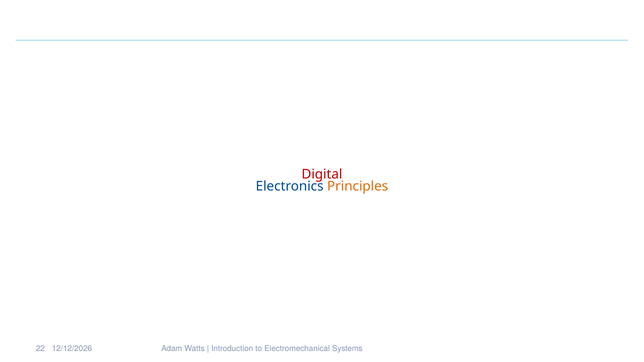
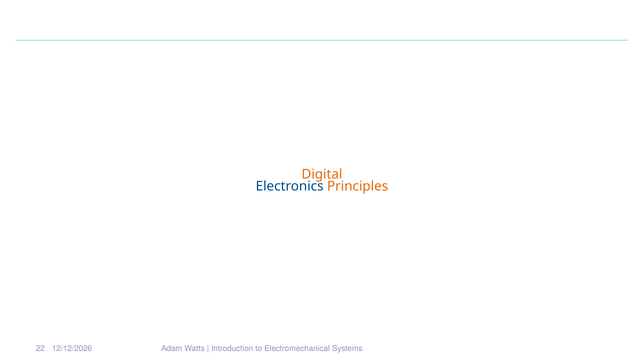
Digital colour: red -> orange (322, 175)
